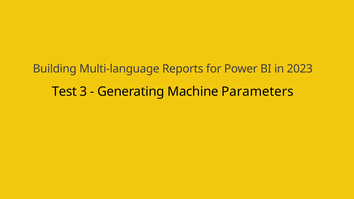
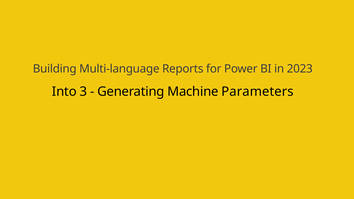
Test: Test -> Into (64, 92)
